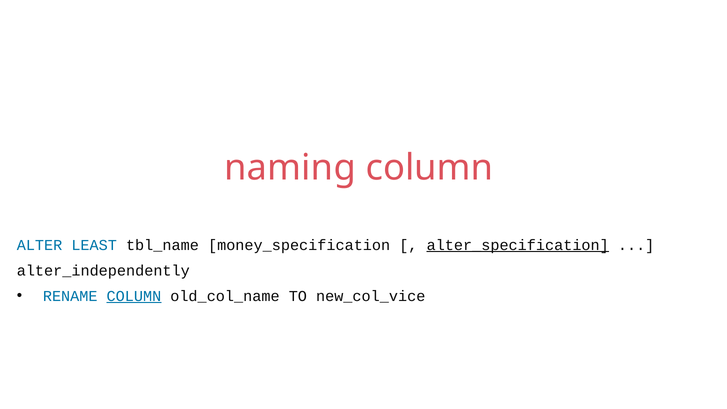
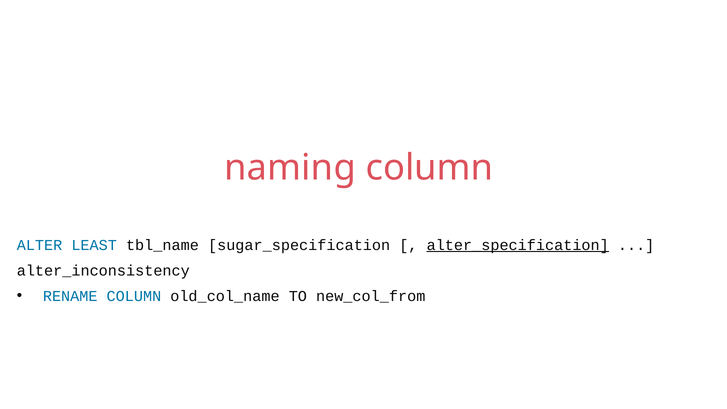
money_specification: money_specification -> sugar_specification (299, 245)
alter_independently: alter_independently -> alter_inconsistency (103, 271)
COLUMN underline: present -> none (134, 296)
new_col_vice: new_col_vice -> new_col_from (371, 296)
